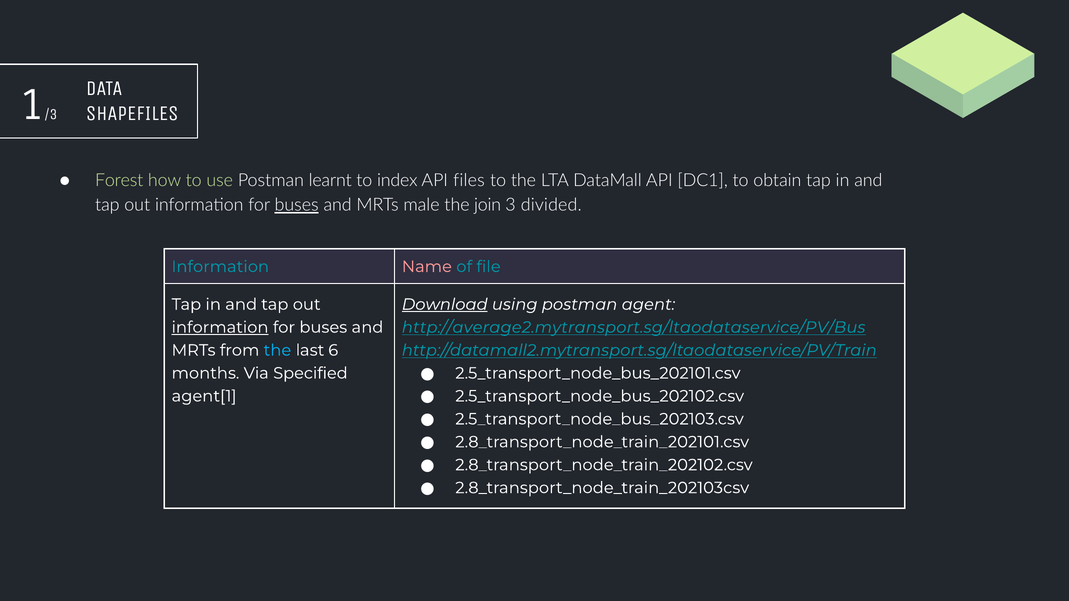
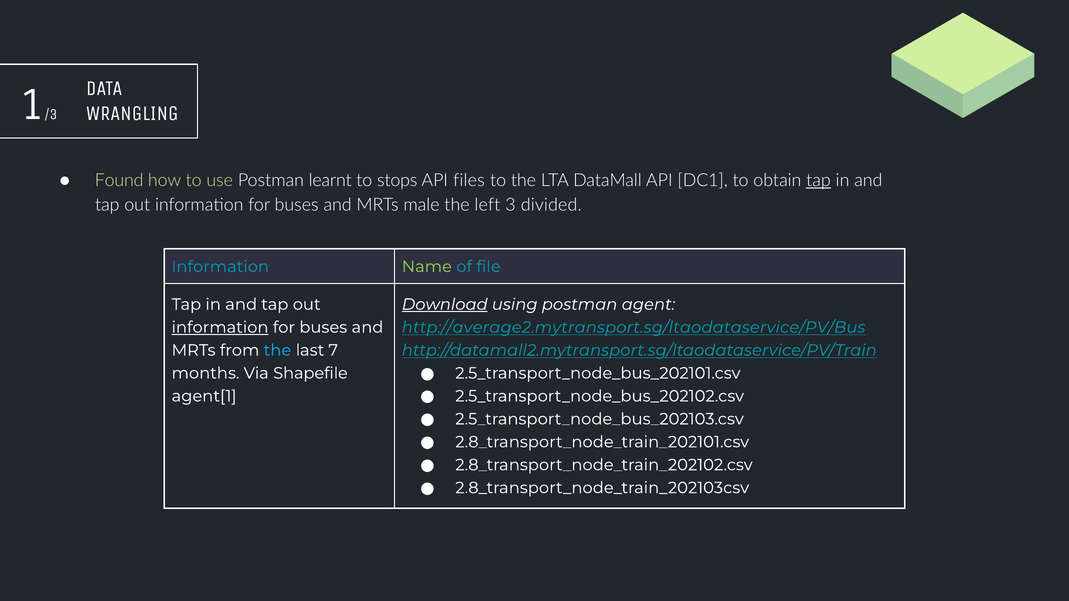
SHAPEFILES: SHAPEFILES -> WRANGLING (132, 113)
Forest: Forest -> Found (119, 181)
index: index -> stops (397, 181)
tap underline: none -> present (819, 181)
buses underline: present -> none (297, 205)
join: join -> left (487, 205)
Name colour: pink -> light green (427, 267)
6: 6 -> 7 (333, 350)
Specified: Specified -> Shapefile (310, 373)
